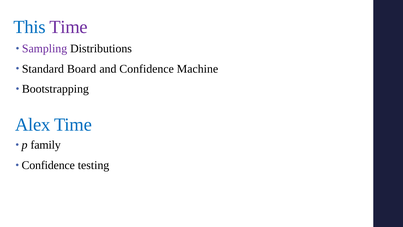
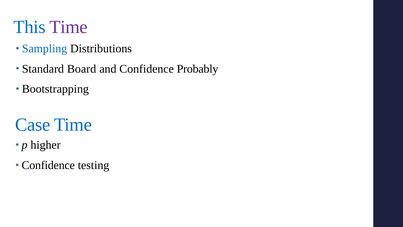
Sampling colour: purple -> blue (45, 49)
Machine: Machine -> Probably (198, 69)
Alex: Alex -> Case (33, 124)
family: family -> higher (46, 145)
